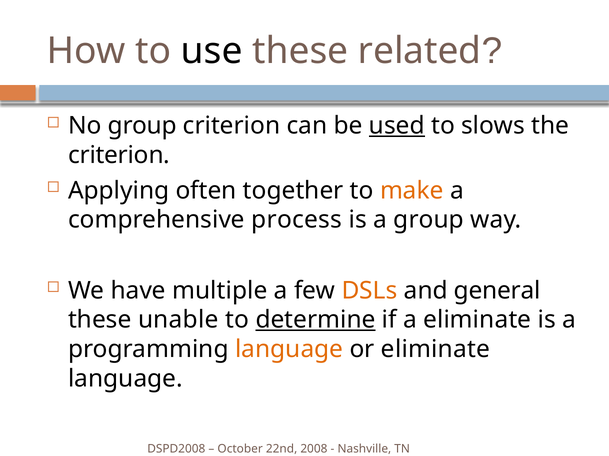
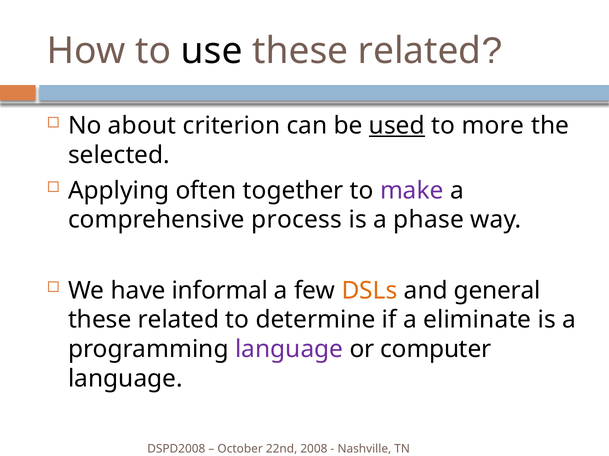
No group: group -> about (142, 126)
slows: slows -> more (493, 126)
criterion: criterion -> selected (119, 155)
make colour: orange -> purple (412, 191)
a group: group -> phase (429, 220)
multiple: multiple -> informal (220, 291)
unable: unable -> related (179, 320)
determine underline: present -> none (316, 320)
language colour: orange -> purple (289, 350)
or eliminate: eliminate -> computer (436, 350)
